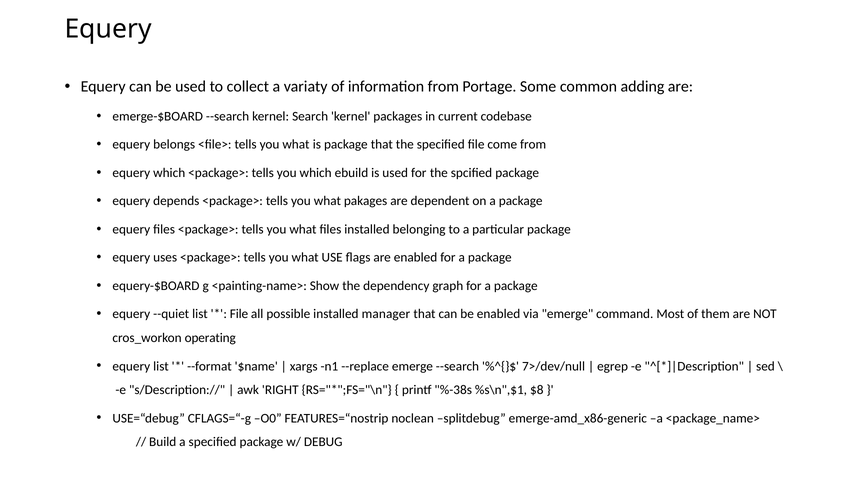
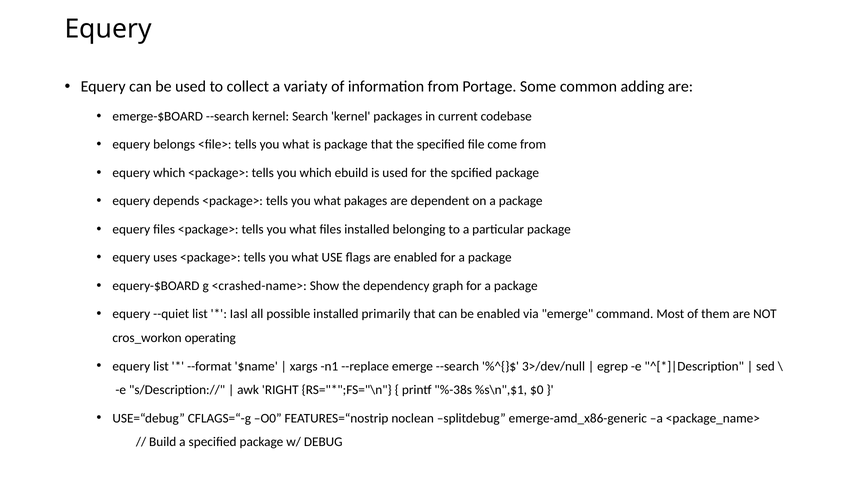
<painting-name>: <painting-name> -> <crashed-name> (259, 286)
File: File -> Iasl (239, 314)
manager: manager -> primarily (386, 314)
7>/dev/null: 7>/dev/null -> 3>/dev/null (554, 367)
$8: $8 -> $0 (537, 390)
